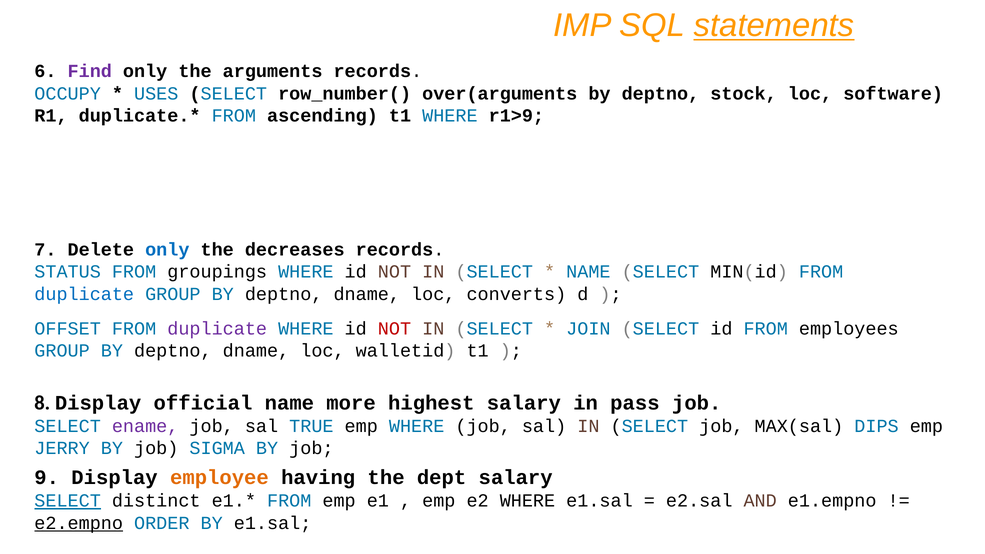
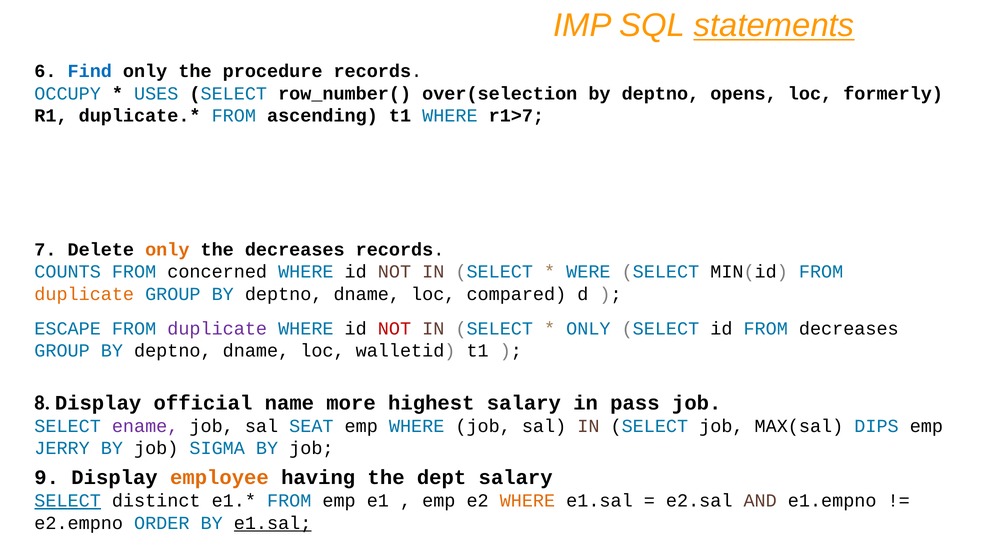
Find colour: purple -> blue (90, 71)
arguments: arguments -> procedure (273, 71)
over(arguments: over(arguments -> over(selection (500, 94)
stock: stock -> opens (744, 94)
software: software -> formerly (893, 94)
r1>9: r1>9 -> r1>7 (516, 116)
only colour: blue -> orange (167, 250)
STATUS: STATUS -> COUNTS (68, 272)
groupings: groupings -> concerned (217, 272)
NAME: NAME -> WERE (588, 272)
duplicate colour: blue -> orange (84, 294)
converts: converts -> compared (516, 294)
OFFSET: OFFSET -> ESCAPE (68, 329)
JOIN: JOIN -> ONLY (588, 329)
FROM employees: employees -> decreases (849, 329)
TRUE: TRUE -> SEAT (311, 426)
WHERE colour: black -> orange (527, 501)
e2.empno underline: present -> none (79, 523)
e1.sal underline: none -> present (273, 523)
